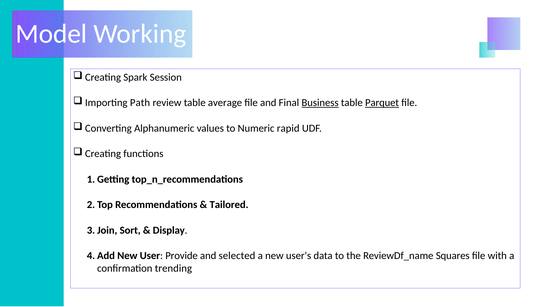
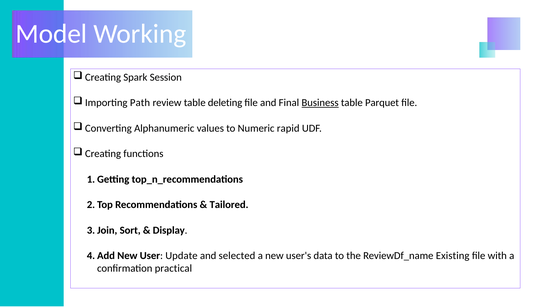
average: average -> deleting (225, 103)
Parquet underline: present -> none (382, 103)
Provide: Provide -> Update (181, 256)
Squares: Squares -> Existing (453, 256)
trending: trending -> practical (173, 269)
